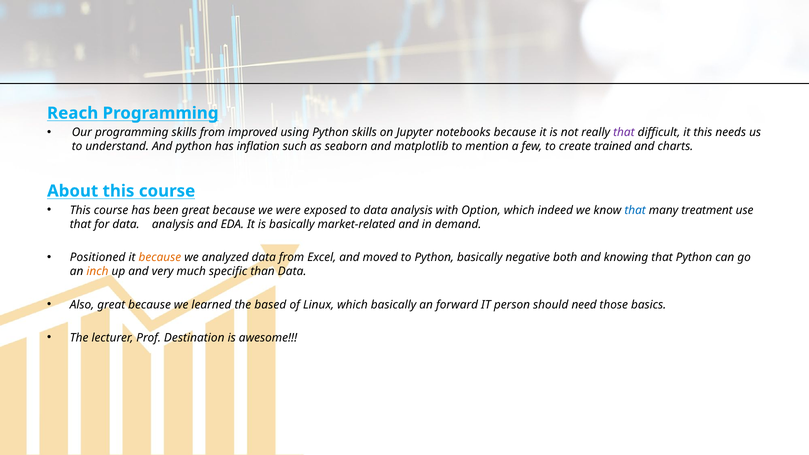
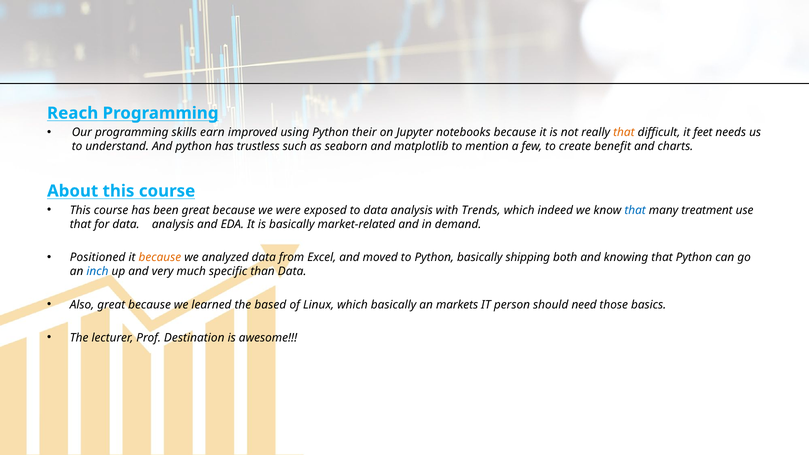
skills from: from -> earn (212, 132)
Python skills: skills -> their (364, 132)
that colour: purple -> orange (624, 132)
it this: this -> feet (703, 132)
inflation: inflation -> trustless (258, 147)
trained: trained -> benefit (613, 147)
Option: Option -> Trends (481, 210)
negative: negative -> shipping (528, 258)
inch colour: orange -> blue (97, 272)
forward: forward -> markets (457, 305)
